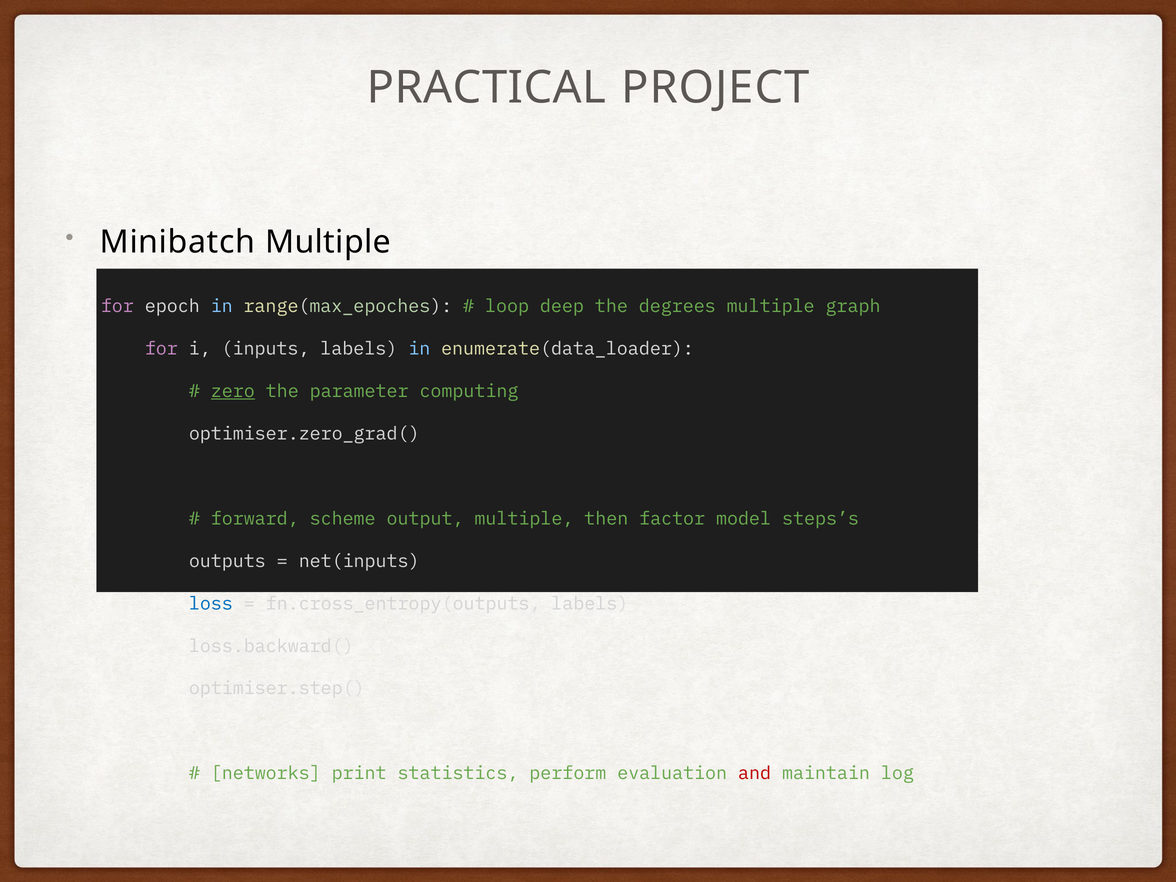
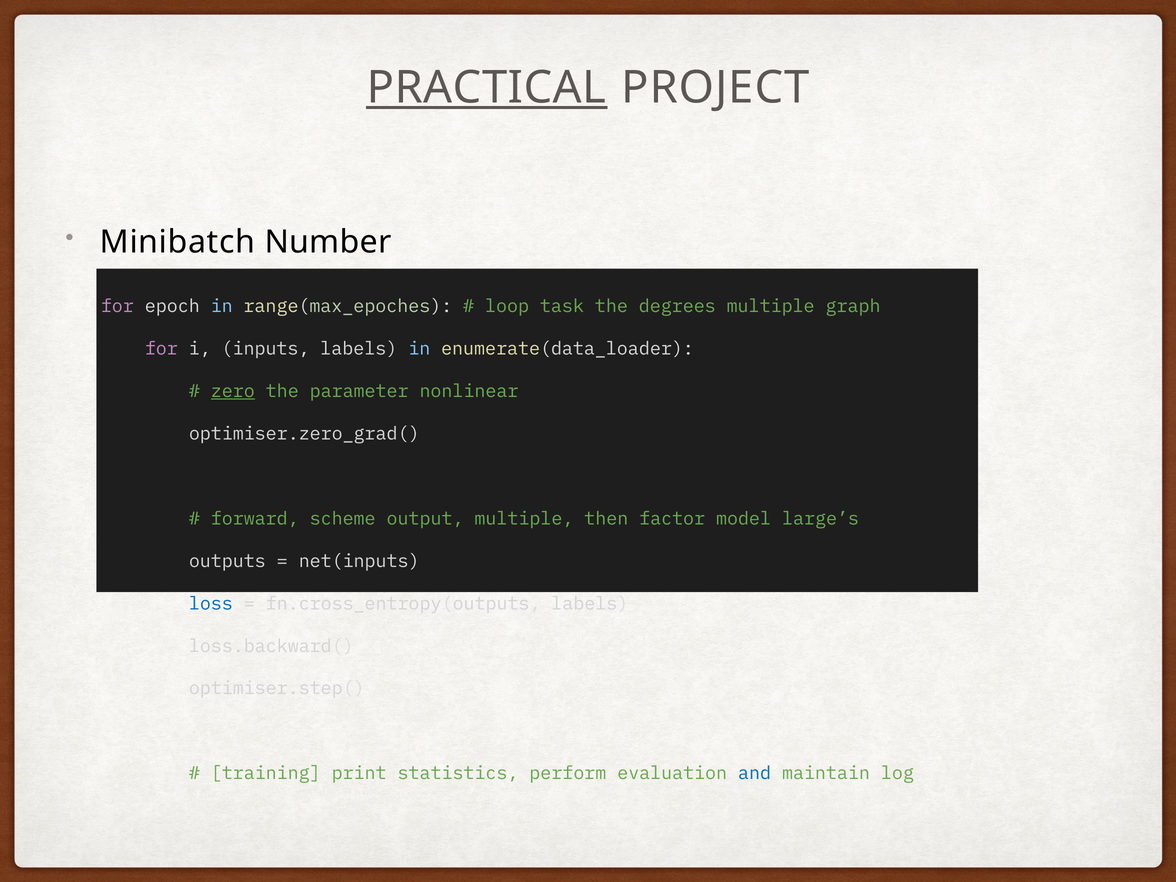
PRACTICAL underline: none -> present (486, 88)
Minibatch Multiple: Multiple -> Number (328, 242)
deep: deep -> task (562, 306)
computing: computing -> nonlinear (469, 391)
steps’s: steps’s -> large’s (821, 518)
networks: networks -> training (266, 773)
and colour: red -> blue (755, 773)
